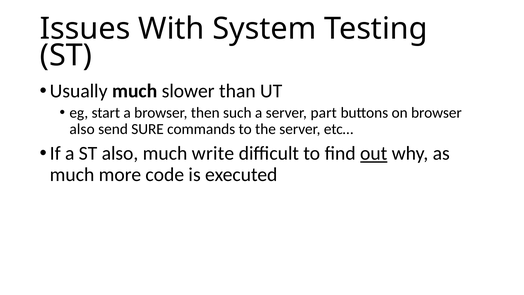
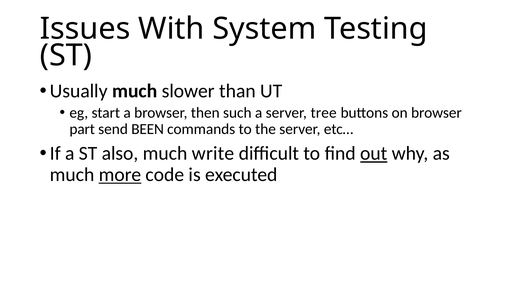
part: part -> tree (324, 113)
also: also -> part (82, 129)
SURE: SURE -> BEEN (148, 129)
more underline: none -> present (120, 175)
